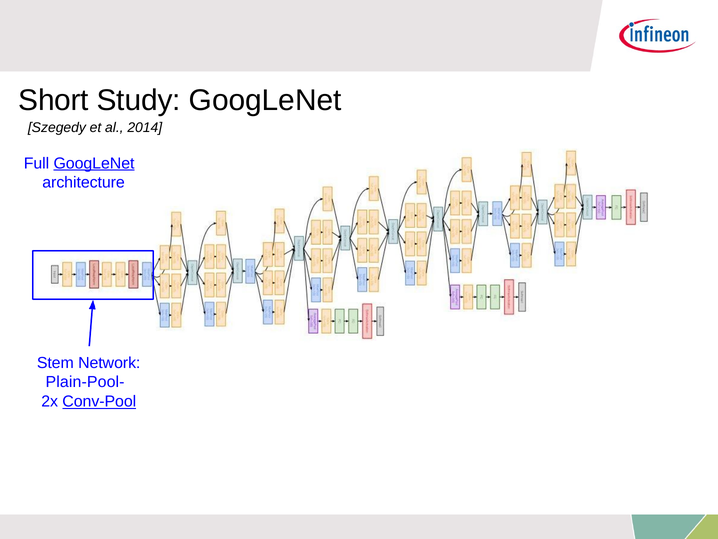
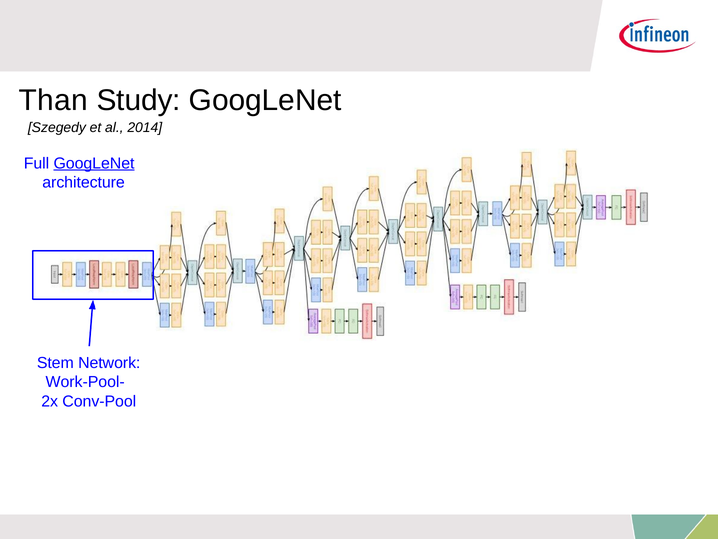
Short: Short -> Than (53, 100)
Plain-Pool-: Plain-Pool- -> Work-Pool- (85, 382)
Conv-Pool underline: present -> none (99, 401)
